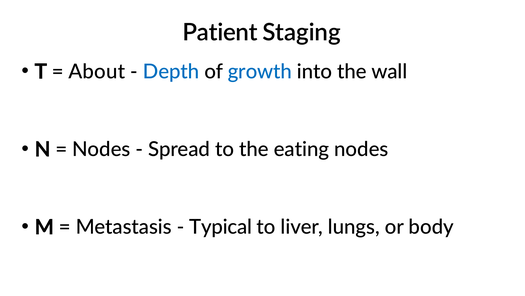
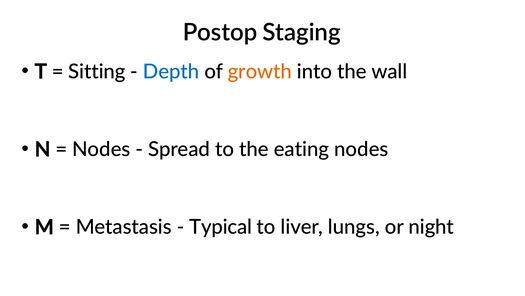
Patient: Patient -> Postop (220, 33)
About: About -> Sitting (97, 71)
growth colour: blue -> orange (260, 71)
body: body -> night (431, 227)
